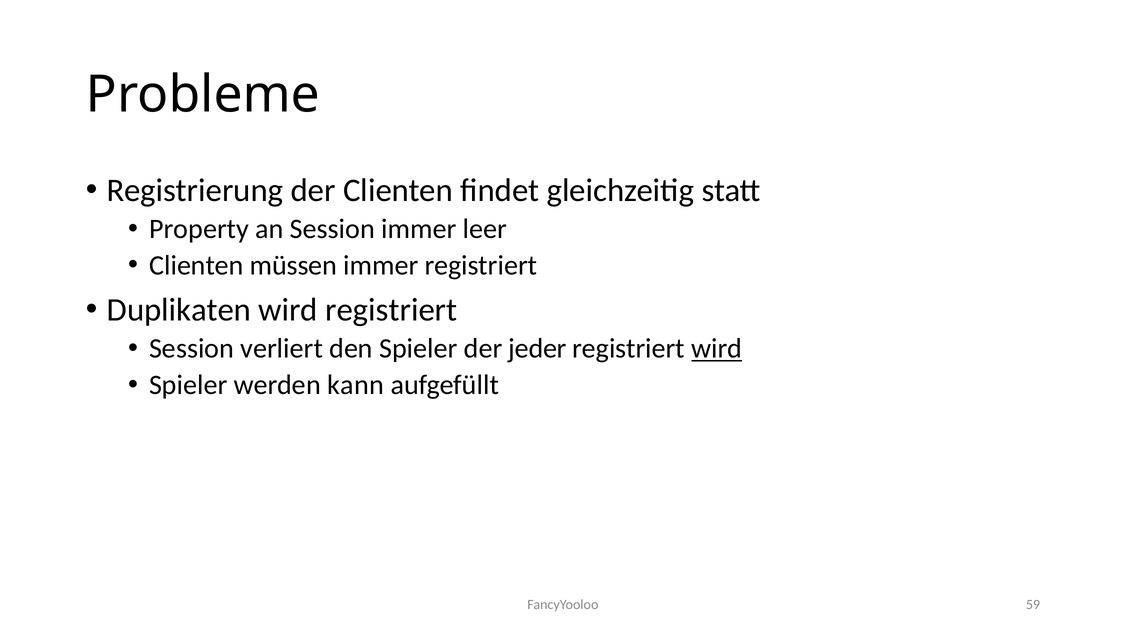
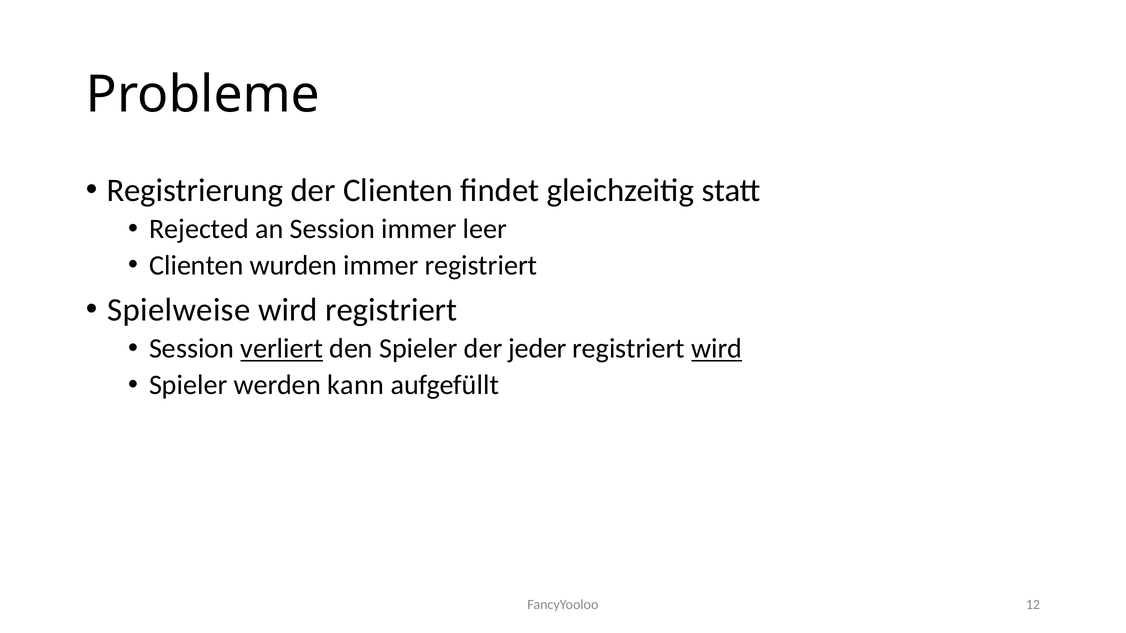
Property: Property -> Rejected (199, 229)
müssen: müssen -> wurden (293, 265)
Duplikaten: Duplikaten -> Spielweise (179, 310)
verliert underline: none -> present (282, 349)
59: 59 -> 12 (1033, 605)
